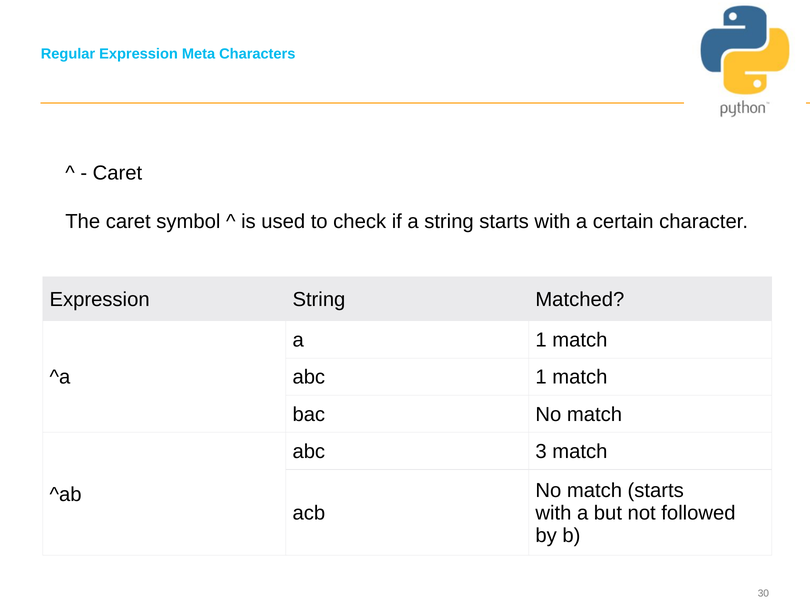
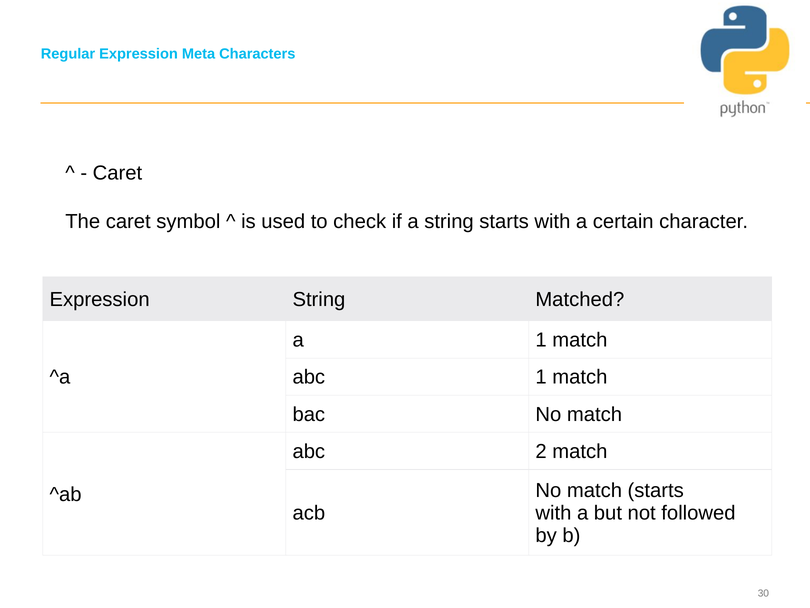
3: 3 -> 2 (541, 451)
